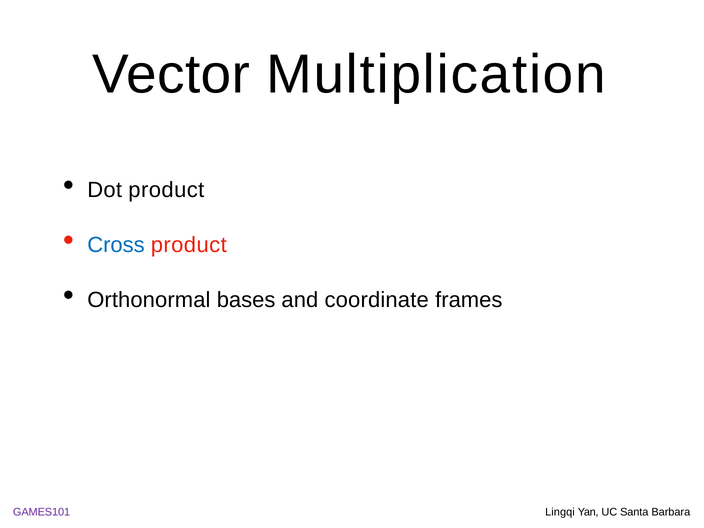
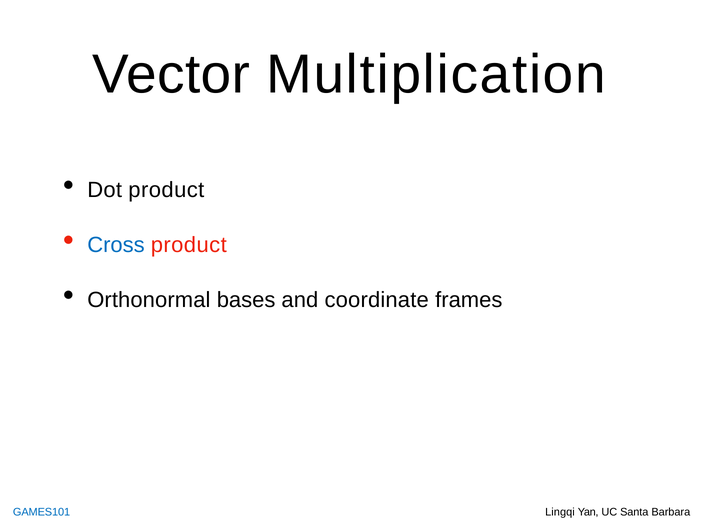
GAMES101 colour: purple -> blue (42, 512)
